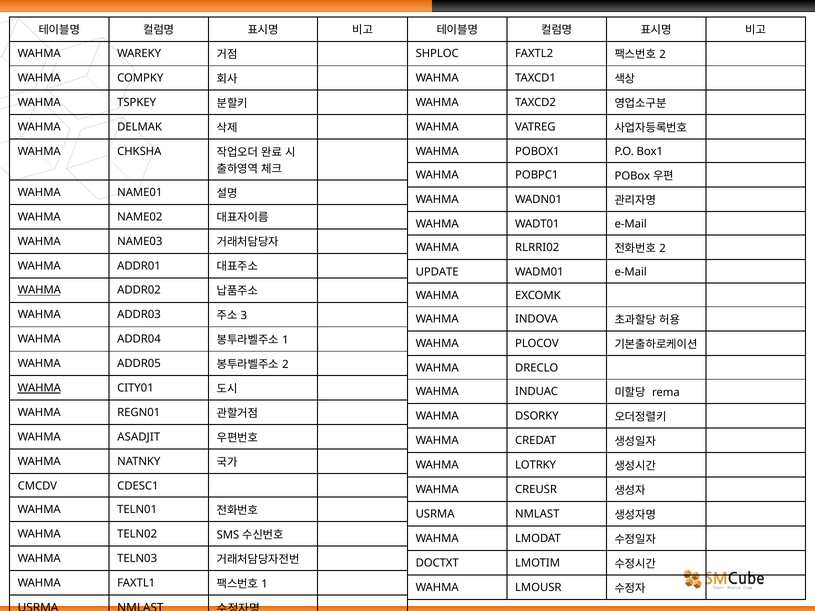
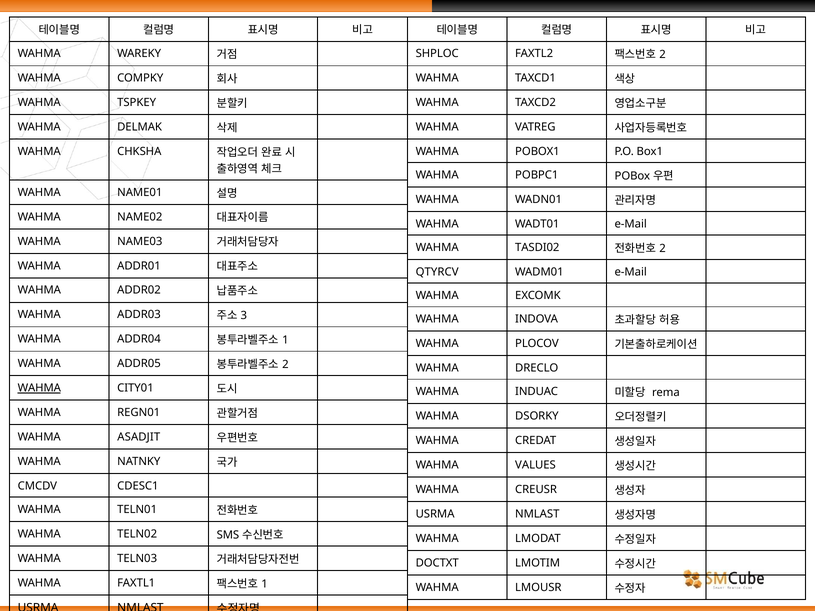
RLRRI02: RLRRI02 -> TASDI02 (537, 248)
UPDATE: UPDATE -> QTYRCV (437, 272)
WAHMA underline: present -> none (39, 290)
LOTRKY: LOTRKY -> VALUES (535, 465)
